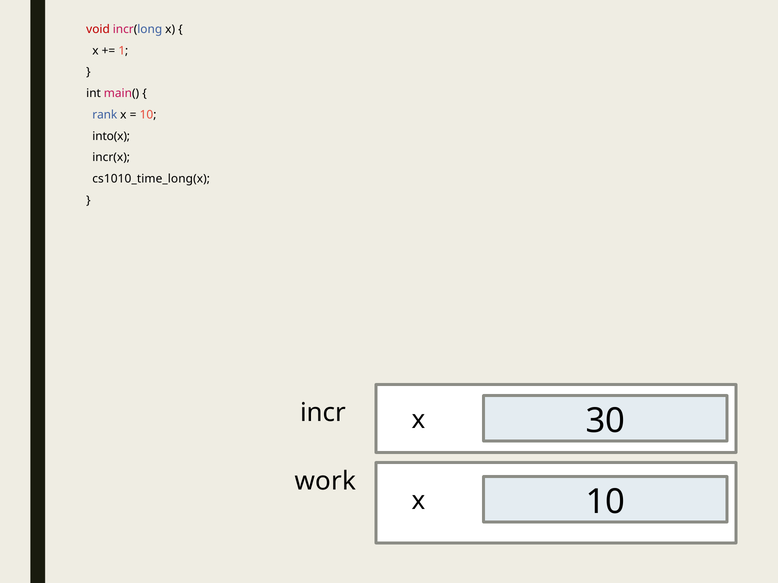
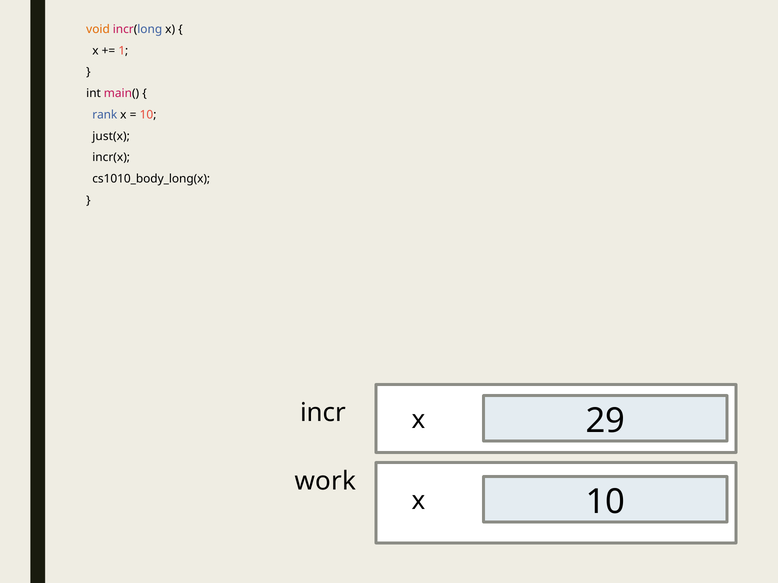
void colour: red -> orange (98, 29)
into(x: into(x -> just(x (111, 136)
cs1010_time_long(x: cs1010_time_long(x -> cs1010_body_long(x (151, 179)
30: 30 -> 29 (605, 421)
